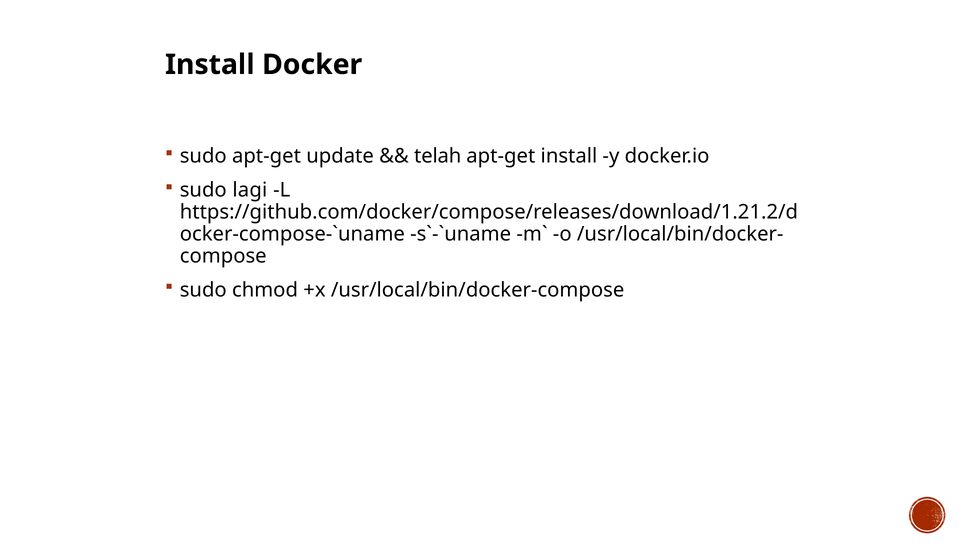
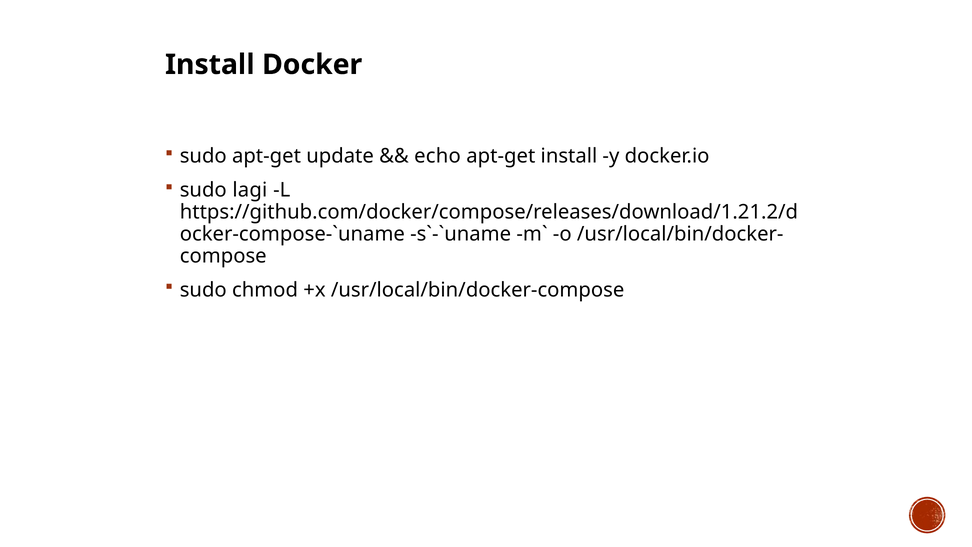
telah: telah -> echo (438, 156)
